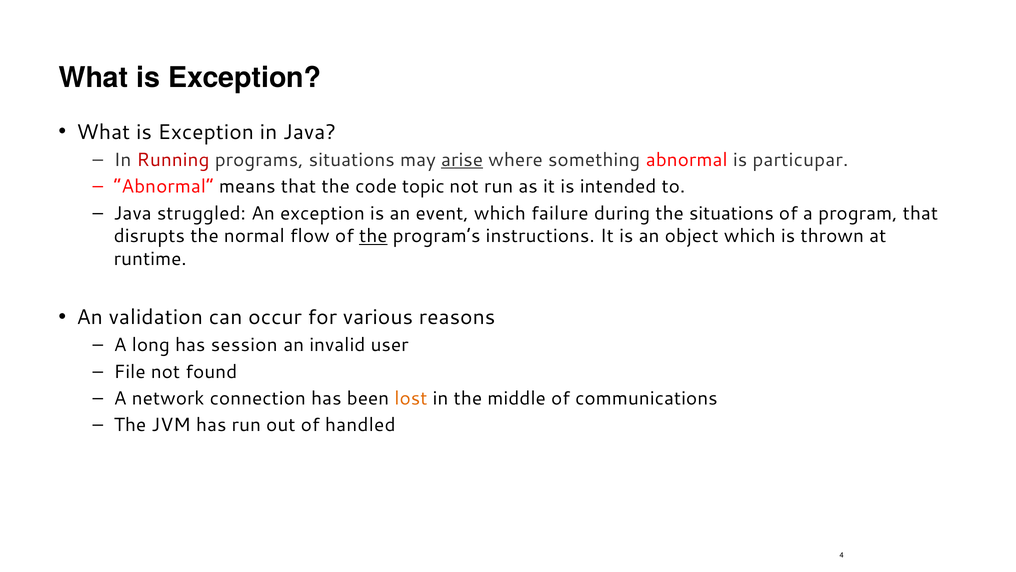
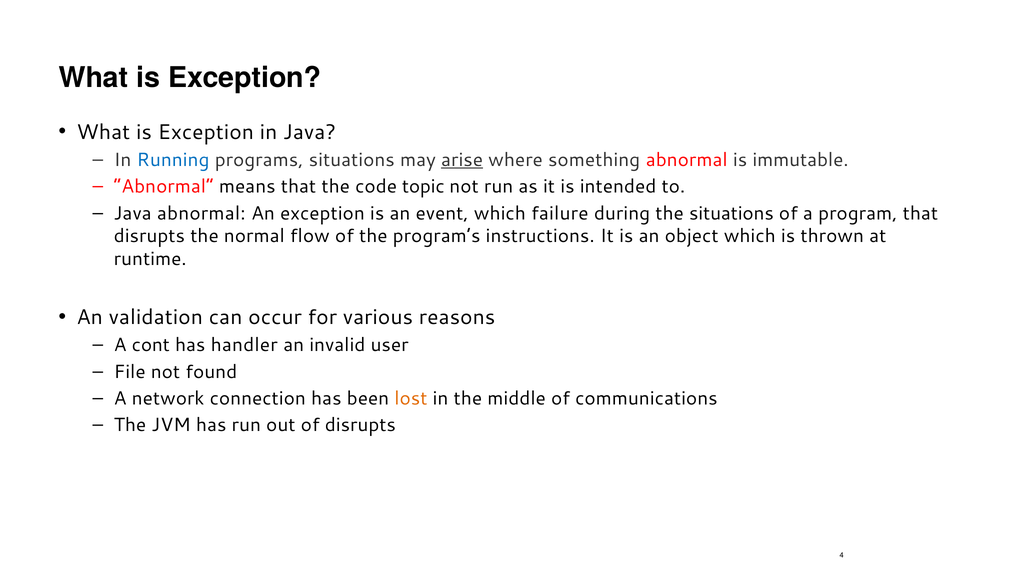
Running colour: red -> blue (173, 160)
particupar: particupar -> immutable (801, 160)
Java struggled: struggled -> abnormal (201, 213)
the underline: present -> none (373, 236)
long: long -> cont (151, 345)
session: session -> handler (244, 345)
of handled: handled -> disrupts (360, 425)
